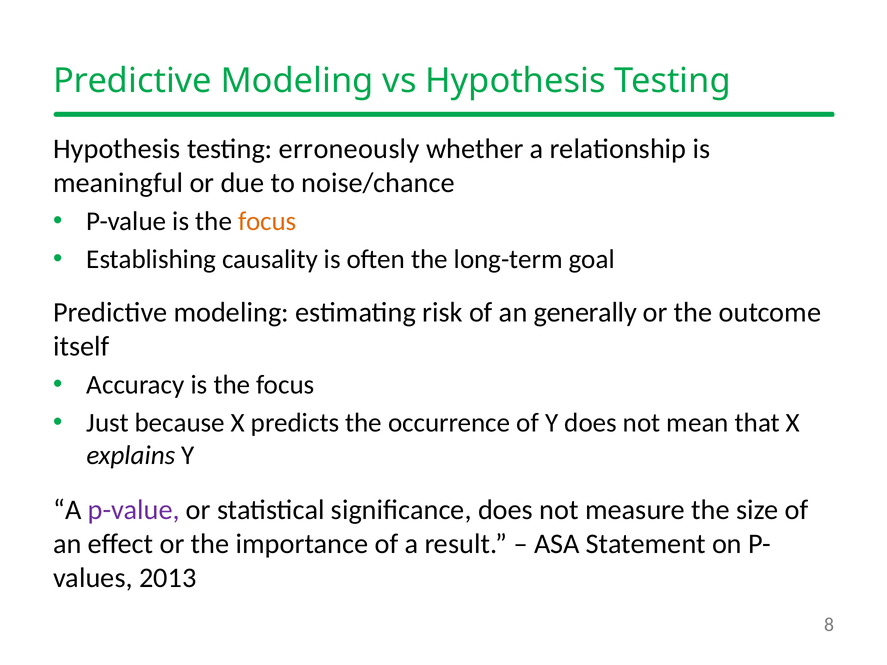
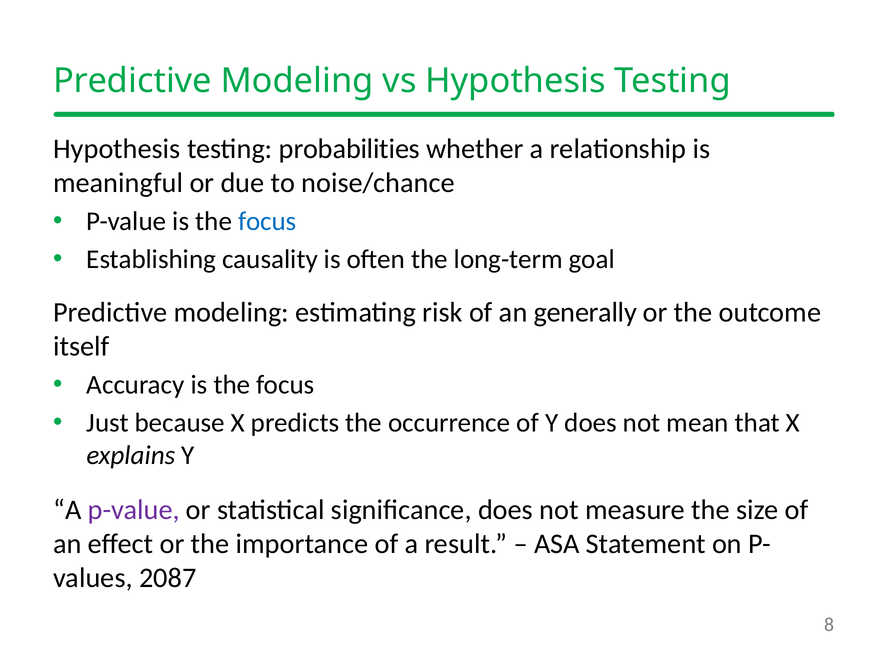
erroneously: erroneously -> probabilities (349, 149)
focus colour: orange -> blue (267, 222)
2013: 2013 -> 2087 (168, 578)
